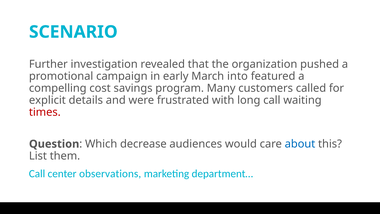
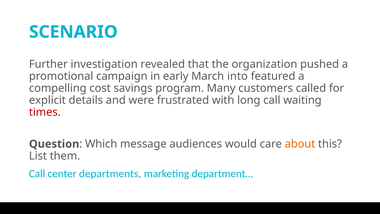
decrease: decrease -> message (143, 144)
about colour: blue -> orange (300, 144)
observations: observations -> departments (110, 173)
